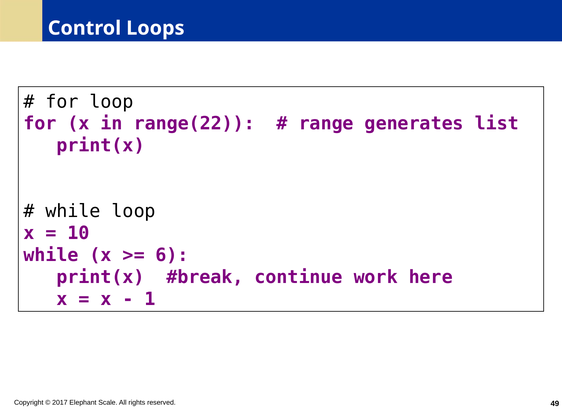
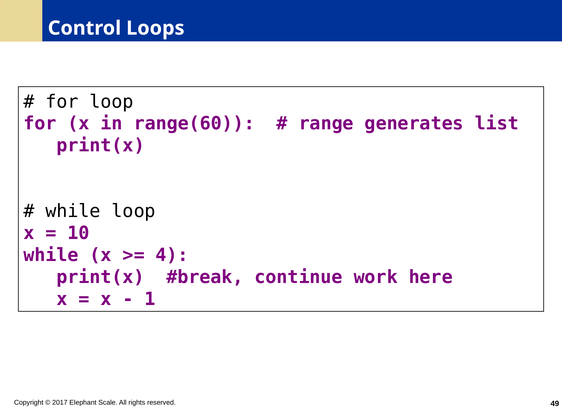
range(22: range(22 -> range(60 (194, 124)
6: 6 -> 4 (172, 255)
